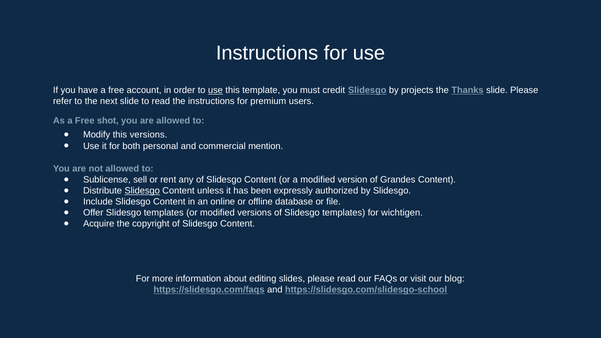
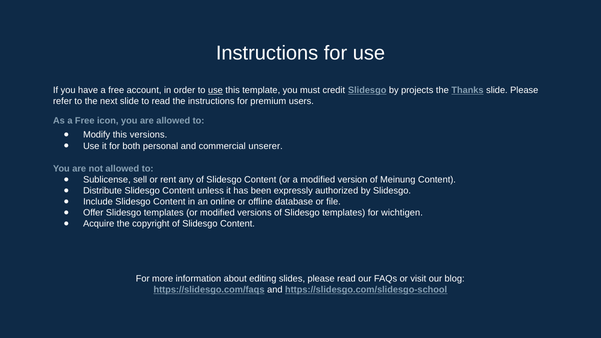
shot: shot -> icon (108, 121)
mention: mention -> unserer (266, 146)
Grandes: Grandes -> Meinung (398, 180)
Slidesgo underline: present -> none (142, 191)
